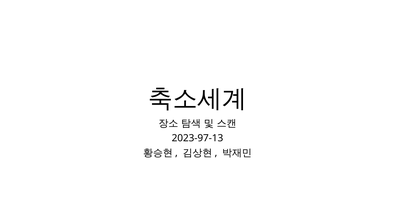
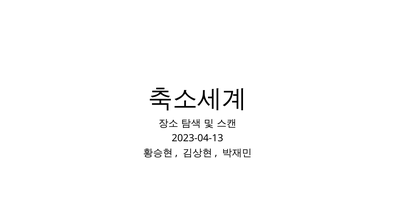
2023-97-13: 2023-97-13 -> 2023-04-13 (197, 138)
